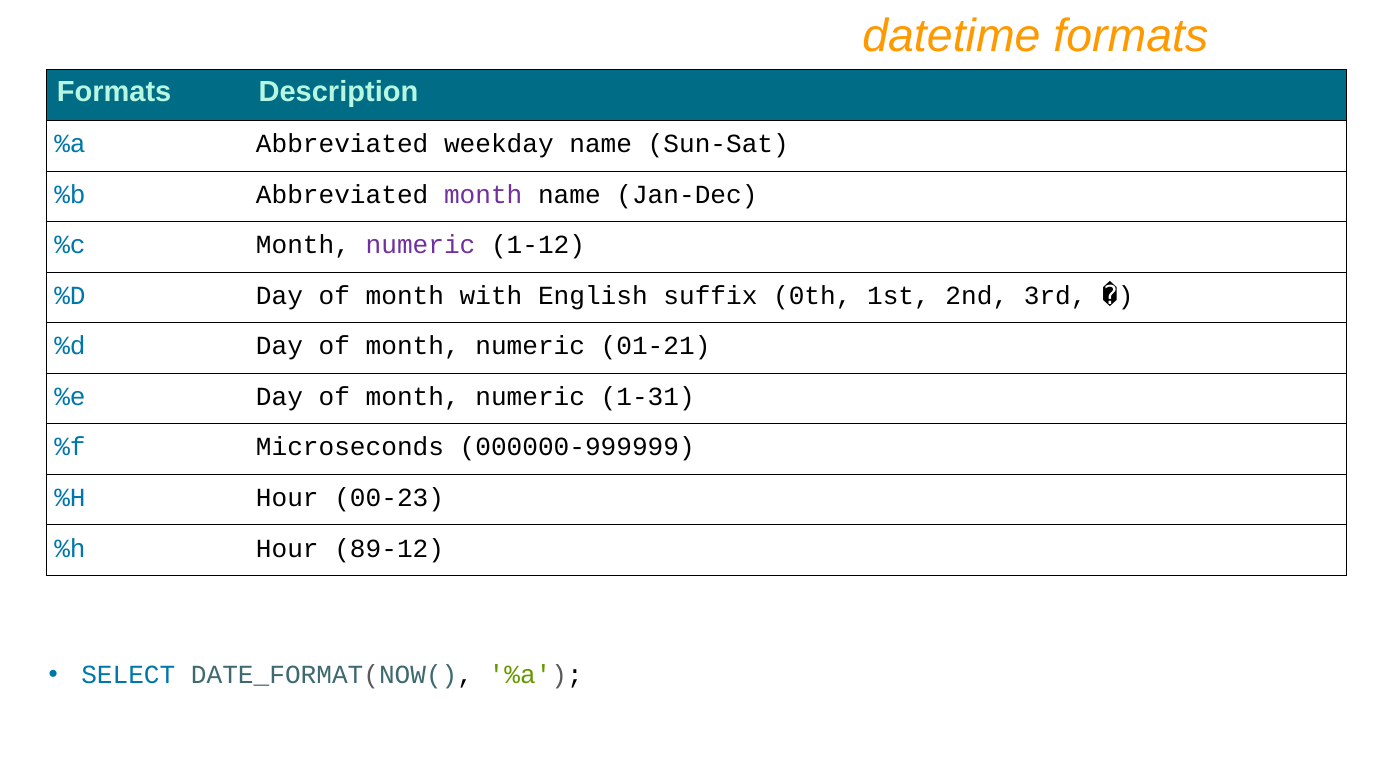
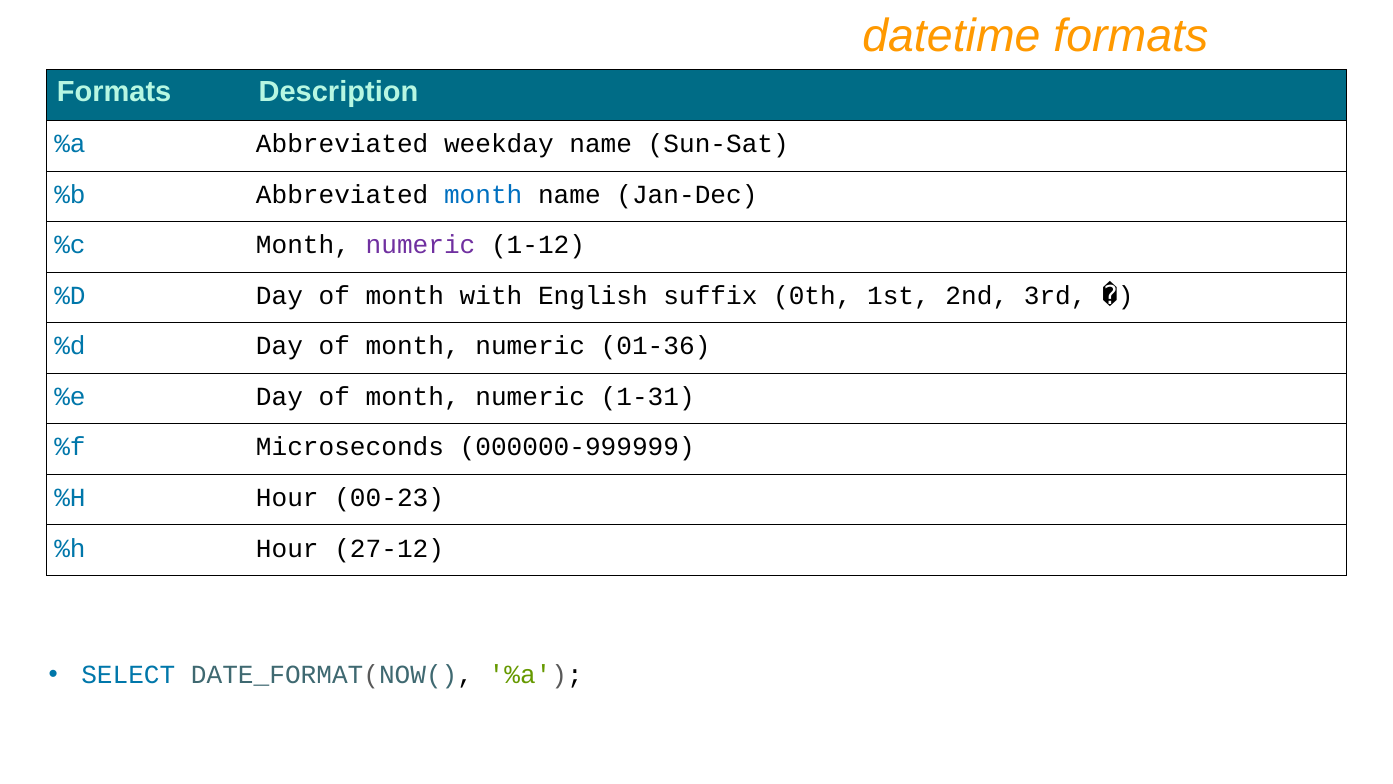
month colour: purple -> blue (483, 195)
01-21: 01-21 -> 01-36 (656, 346)
89-12: 89-12 -> 27-12 (389, 548)
